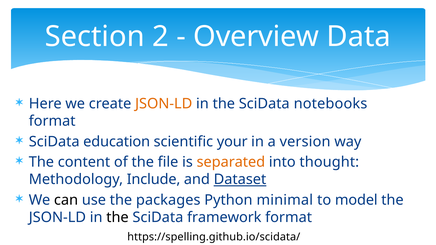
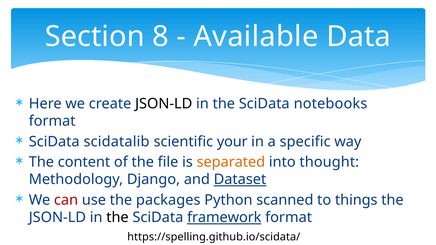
2: 2 -> 8 (161, 37)
Overview: Overview -> Available (256, 37)
JSON-LD colour: orange -> black (164, 104)
education: education -> scidatalib (117, 142)
version: version -> specific (305, 142)
Include: Include -> Django (153, 180)
can colour: black -> red (66, 200)
minimal: minimal -> scanned (285, 200)
model: model -> things (356, 200)
framework underline: none -> present (224, 218)
